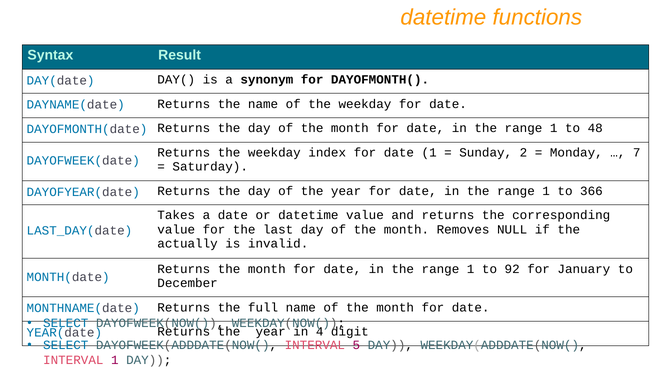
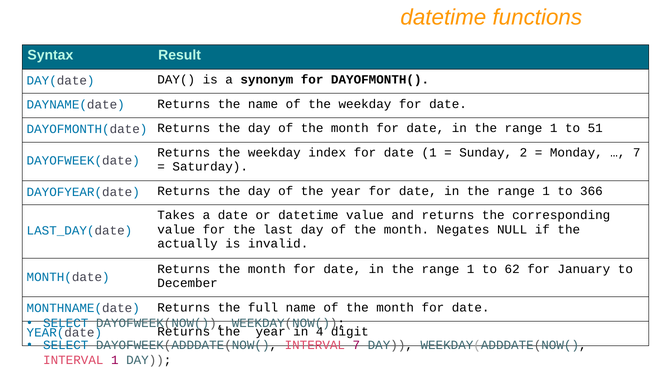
48: 48 -> 51 (595, 128)
Removes: Removes -> Negates (463, 230)
92: 92 -> 62 (512, 269)
INTERVAL 5: 5 -> 7 (356, 346)
